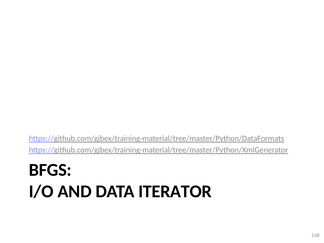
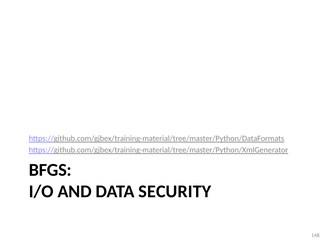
ITERATOR: ITERATOR -> SECURITY (175, 191)
